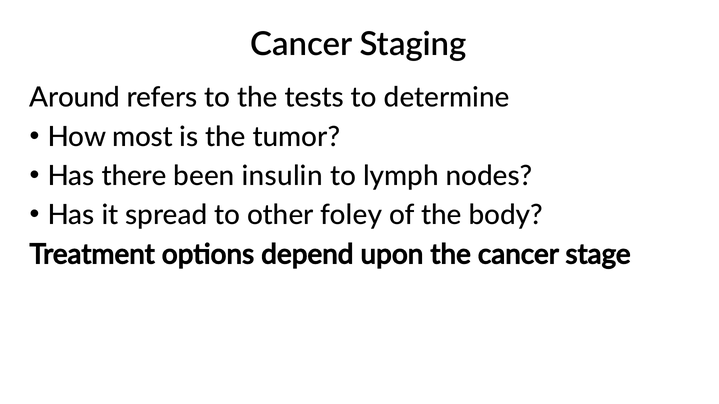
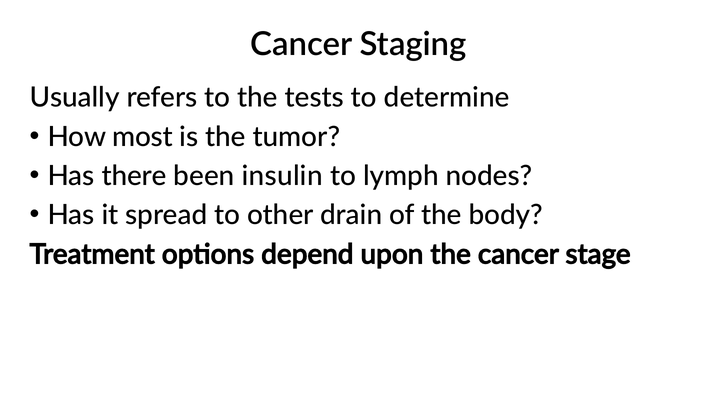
Around: Around -> Usually (75, 98)
foley: foley -> drain (351, 215)
